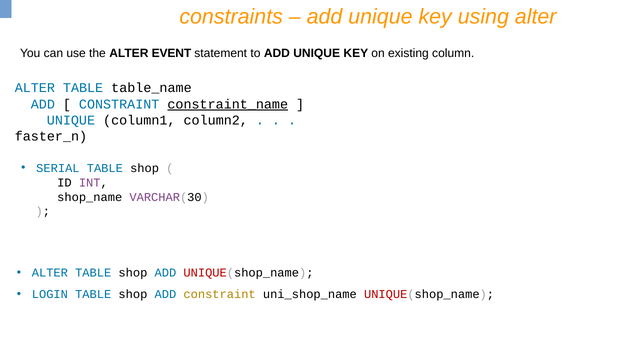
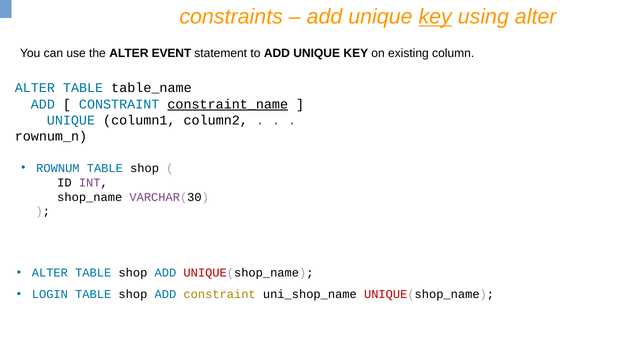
key underline: none -> present (435, 17)
faster_n: faster_n -> rownum_n (51, 136)
SERIAL: SERIAL -> ROWNUM (58, 168)
